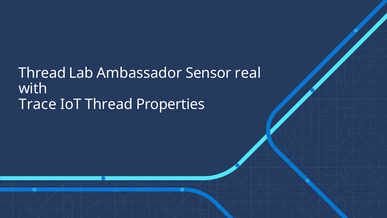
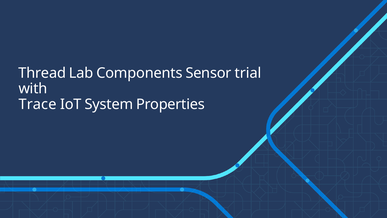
Ambassador: Ambassador -> Components (139, 73)
real: real -> trial (248, 73)
IoT Thread: Thread -> System (109, 104)
